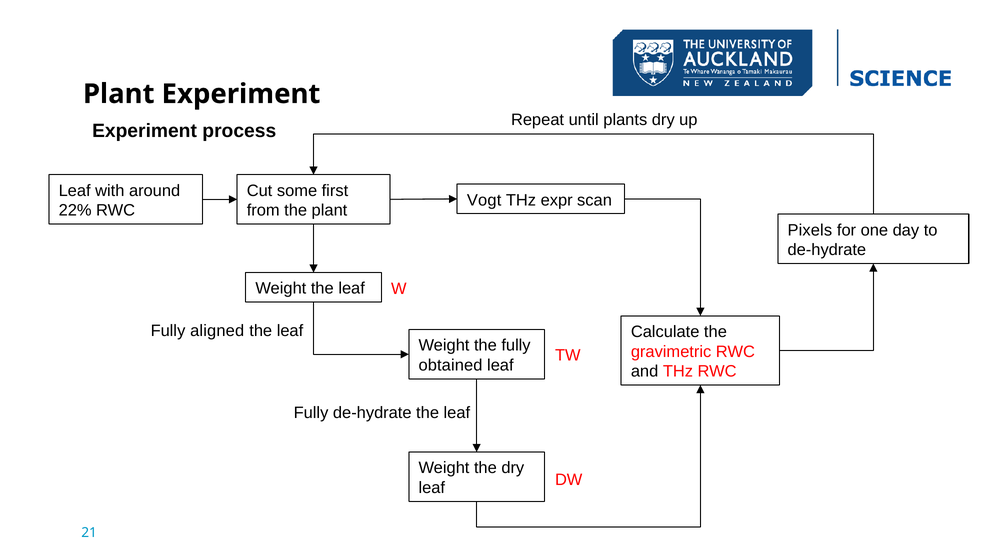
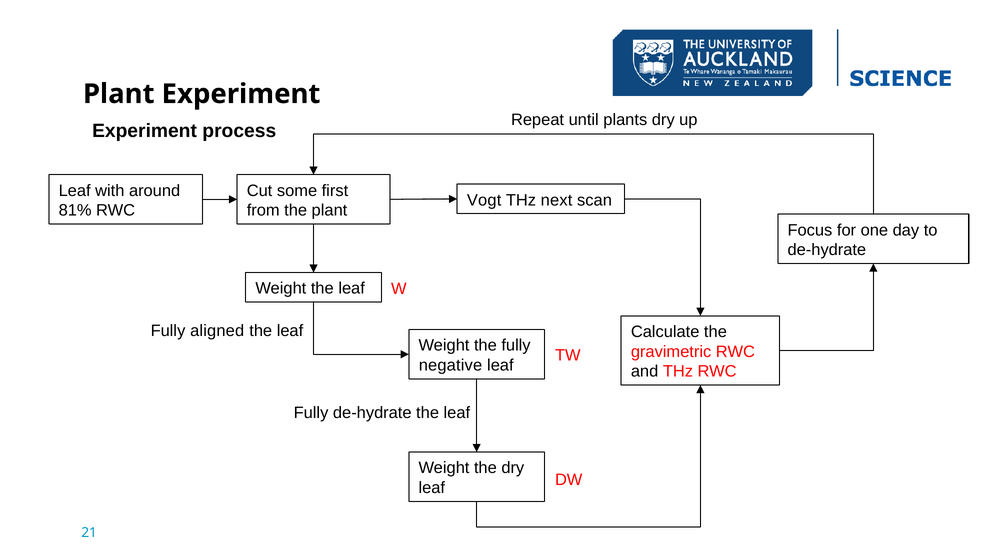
expr: expr -> next (557, 200)
22%: 22% -> 81% (75, 210)
Pixels: Pixels -> Focus (810, 230)
obtained: obtained -> negative (450, 365)
